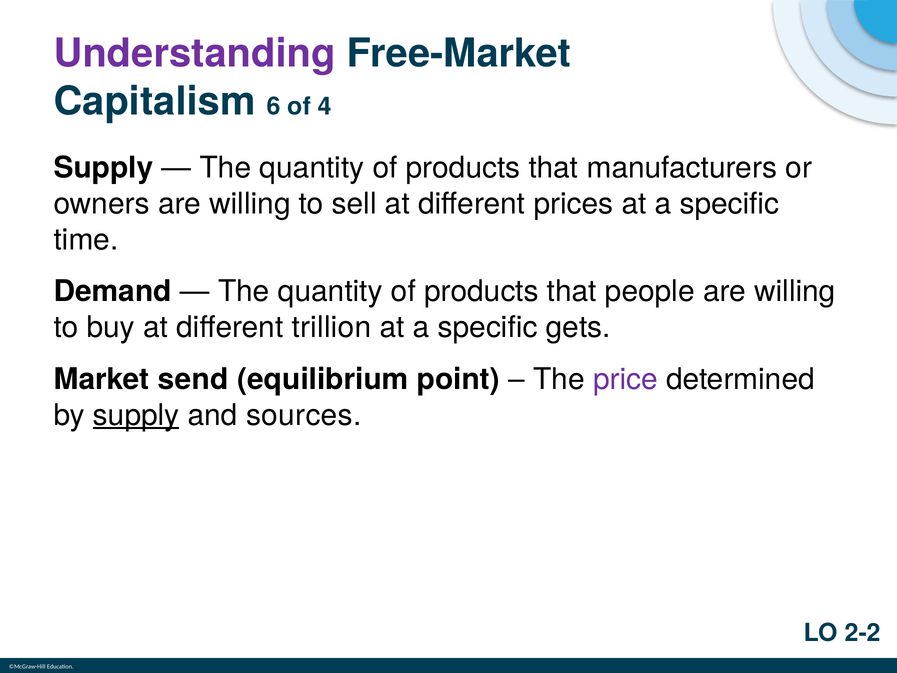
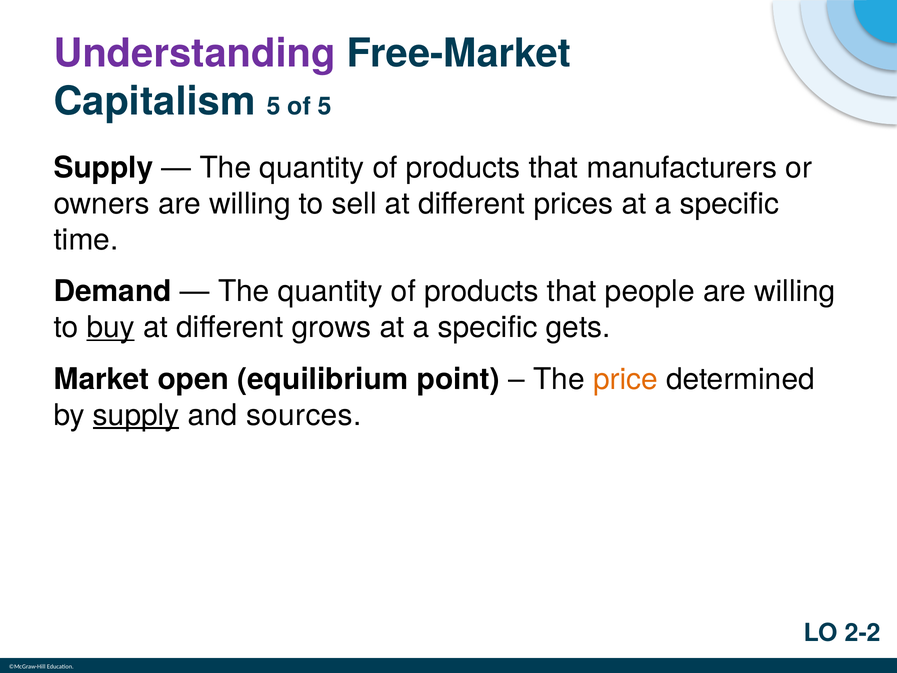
Capitalism 6: 6 -> 5 (274, 106)
of 4: 4 -> 5 (325, 106)
buy underline: none -> present (111, 327)
trillion: trillion -> grows (331, 327)
send: send -> open (193, 379)
price colour: purple -> orange (625, 379)
